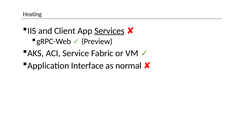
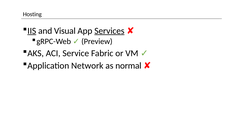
IIS underline: none -> present (32, 31)
Client: Client -> Visual (65, 31)
Interface: Interface -> Network (87, 66)
